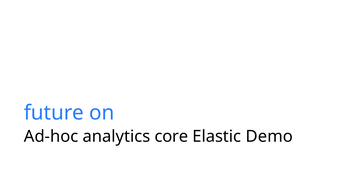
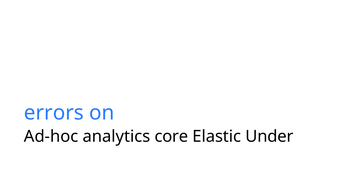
future: future -> errors (54, 113)
Demo: Demo -> Under (269, 136)
